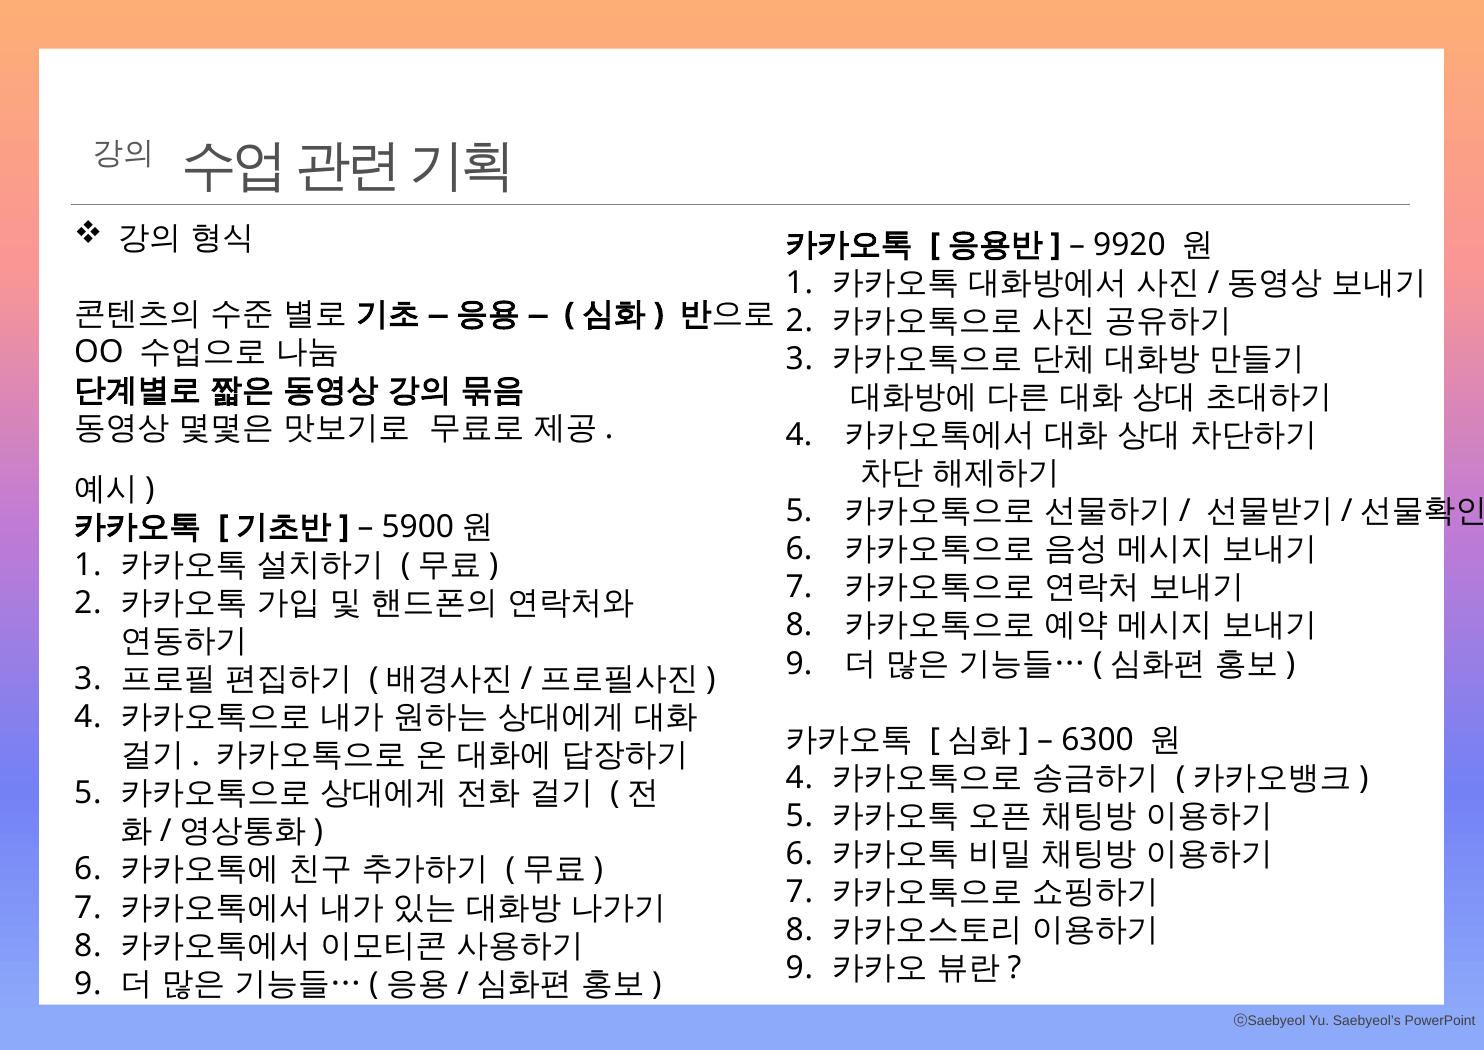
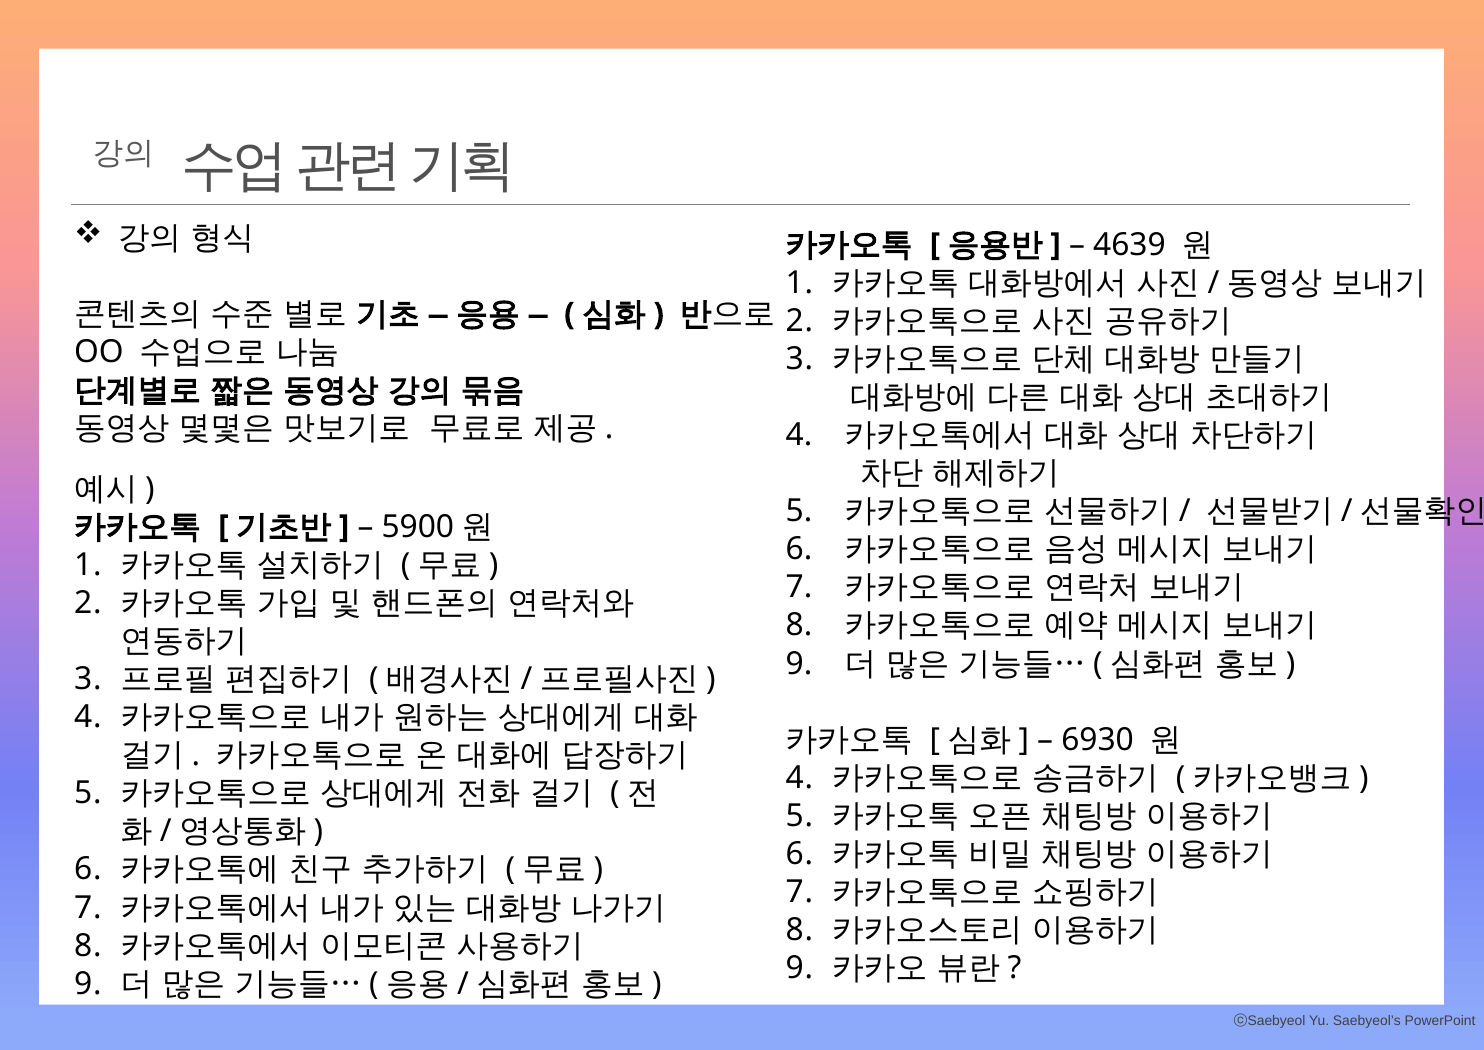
9920: 9920 -> 4639 (1129, 245)
6300: 6300 -> 6930 (1098, 740)
